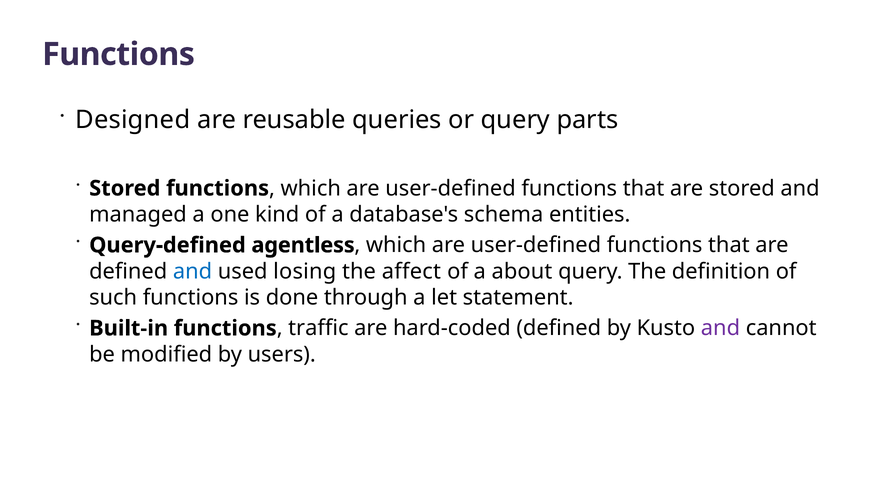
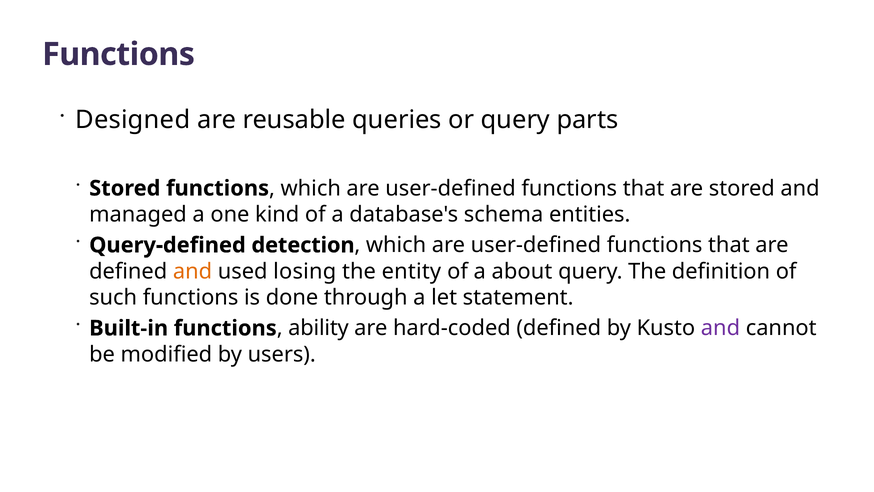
agentless: agentless -> detection (303, 245)
and colour: blue -> orange (193, 271)
affect: affect -> entity (411, 271)
traffic: traffic -> ability (318, 328)
